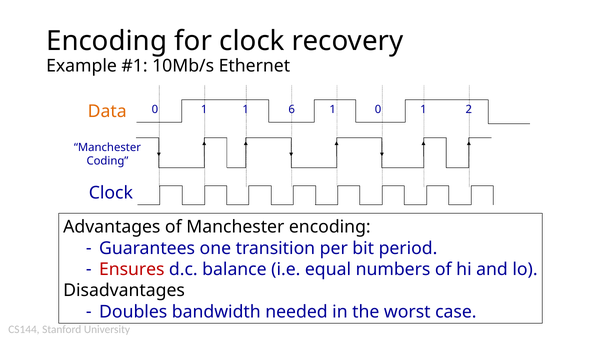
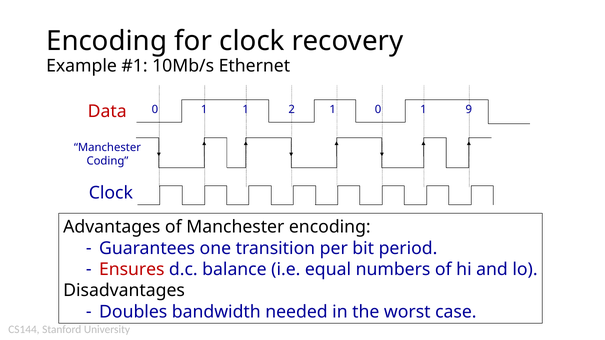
6: 6 -> 2 (292, 110)
2: 2 -> 9 (469, 110)
Data colour: orange -> red (107, 111)
